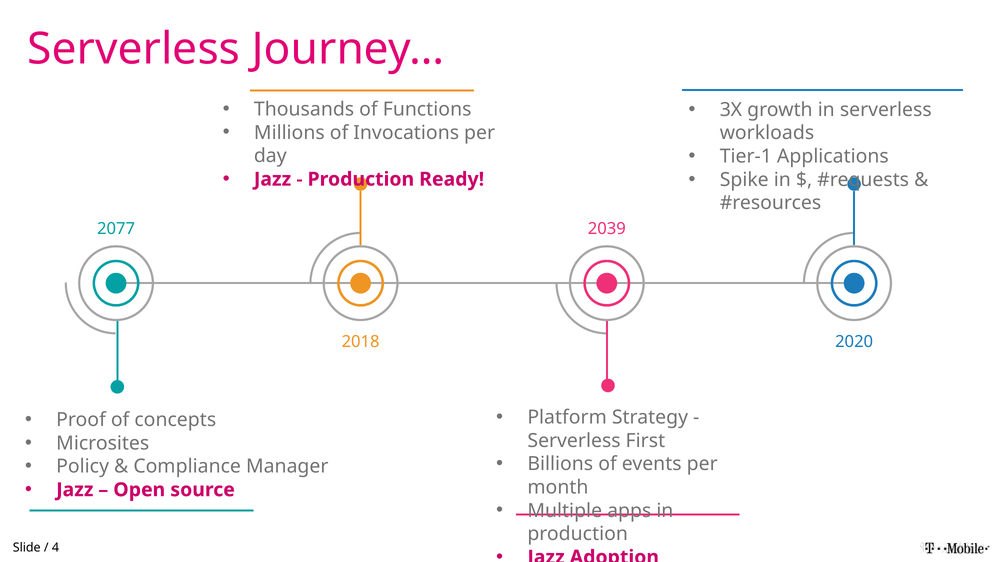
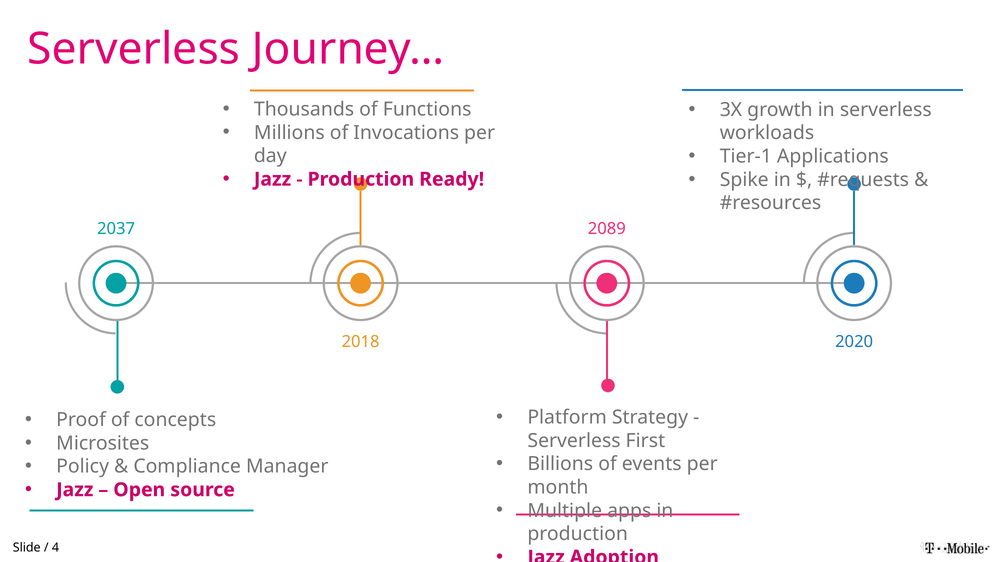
2077: 2077 -> 2037 (116, 229)
2039: 2039 -> 2089 (607, 229)
